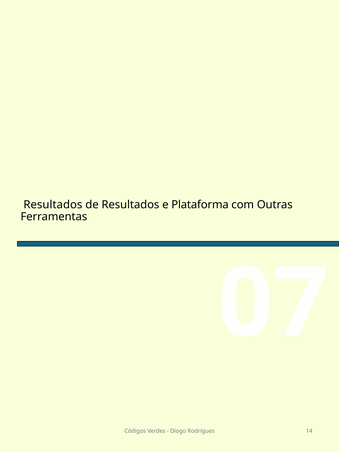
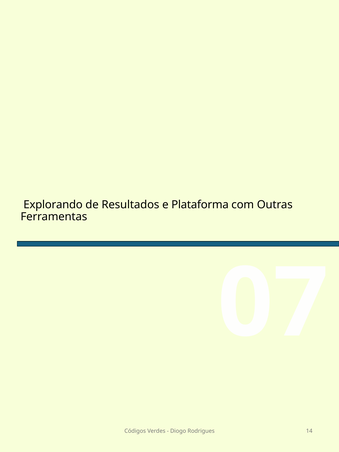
Resultados: Resultados -> Explorando (53, 205)
